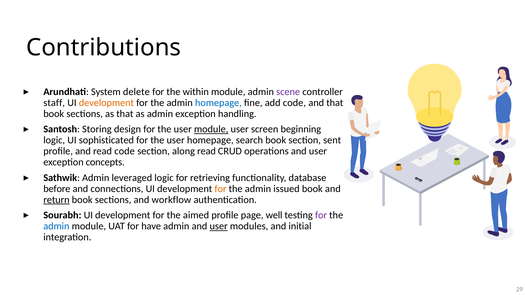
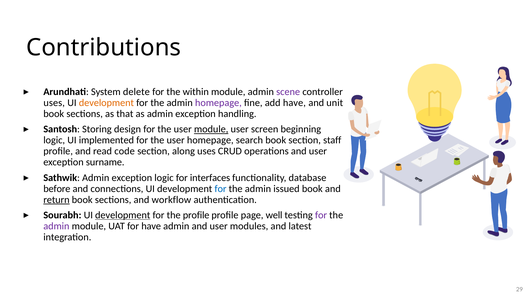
staff: staff -> uses (54, 103)
homepage colour: blue -> purple (218, 103)
add code: code -> have (294, 103)
and that: that -> unit (335, 103)
sophisticated: sophisticated -> implemented (106, 140)
sent: sent -> staff (332, 140)
along read: read -> uses (206, 151)
concepts: concepts -> surname (105, 162)
Sathwik Admin leveraged: leveraged -> exception (132, 178)
retrieving: retrieving -> interfaces (210, 178)
for colour: orange -> blue (221, 189)
development underline: none -> present (123, 215)
the aimed: aimed -> profile (196, 215)
admin colour: blue -> purple (56, 226)
user underline: present -> none (219, 226)
initial: initial -> latest (300, 226)
